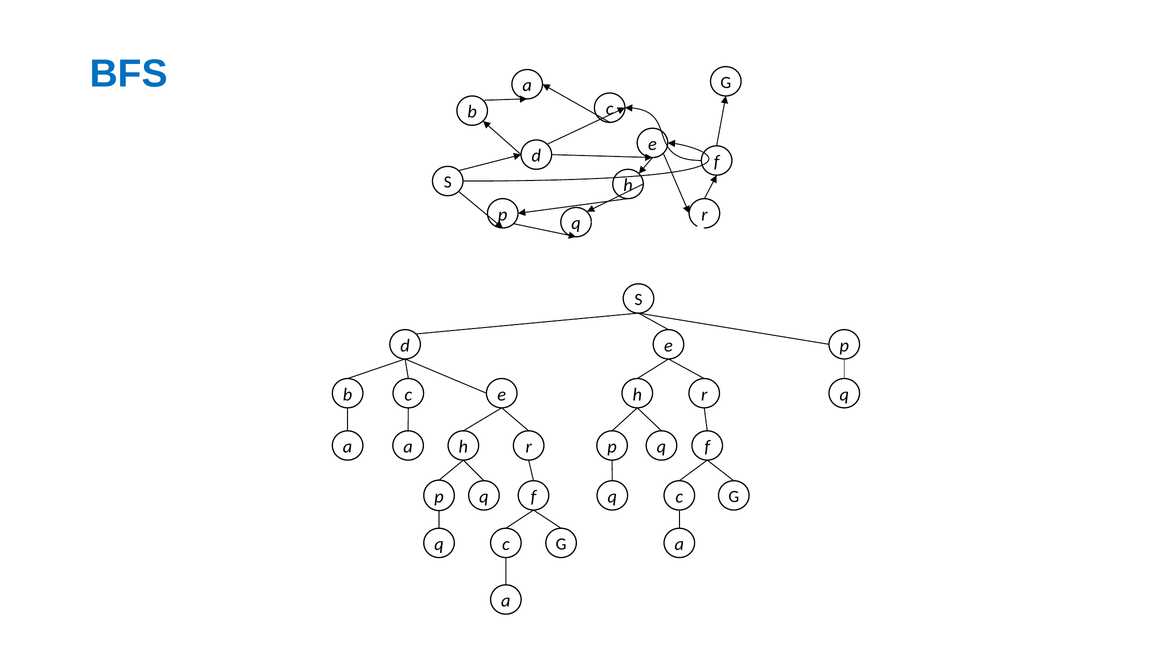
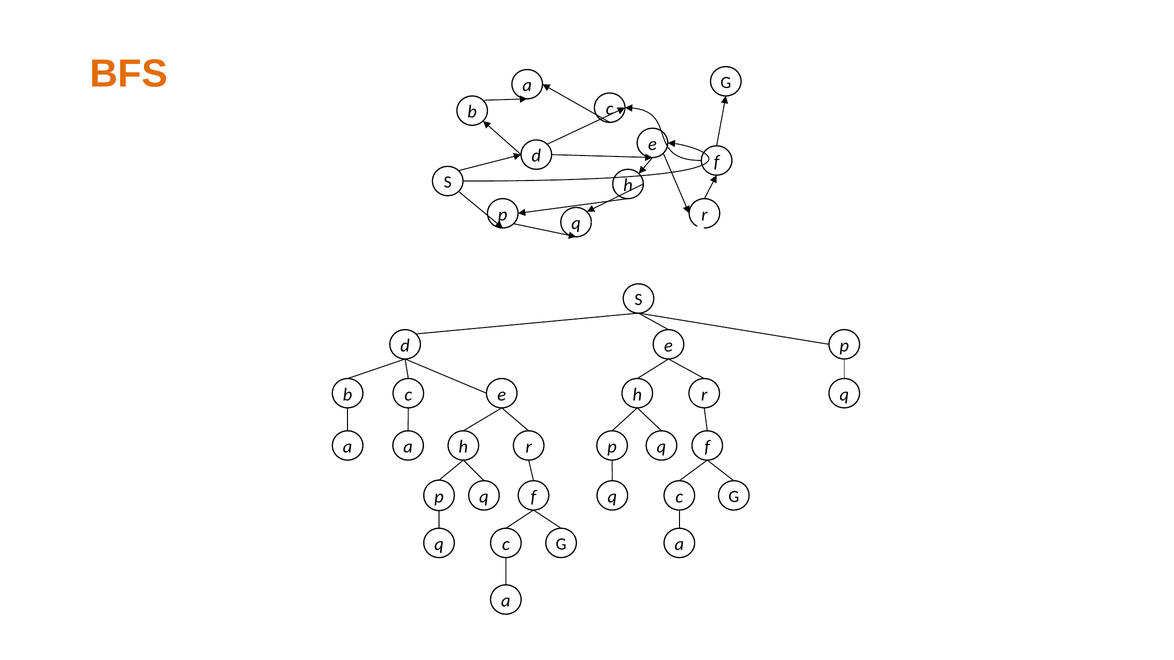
BFS colour: blue -> orange (129, 74)
